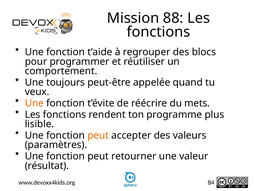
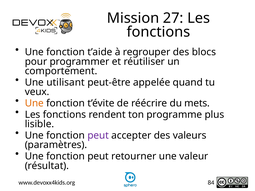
88: 88 -> 27 (173, 18)
toujours: toujours -> utilisant (66, 83)
peut colour: orange -> purple (98, 136)
